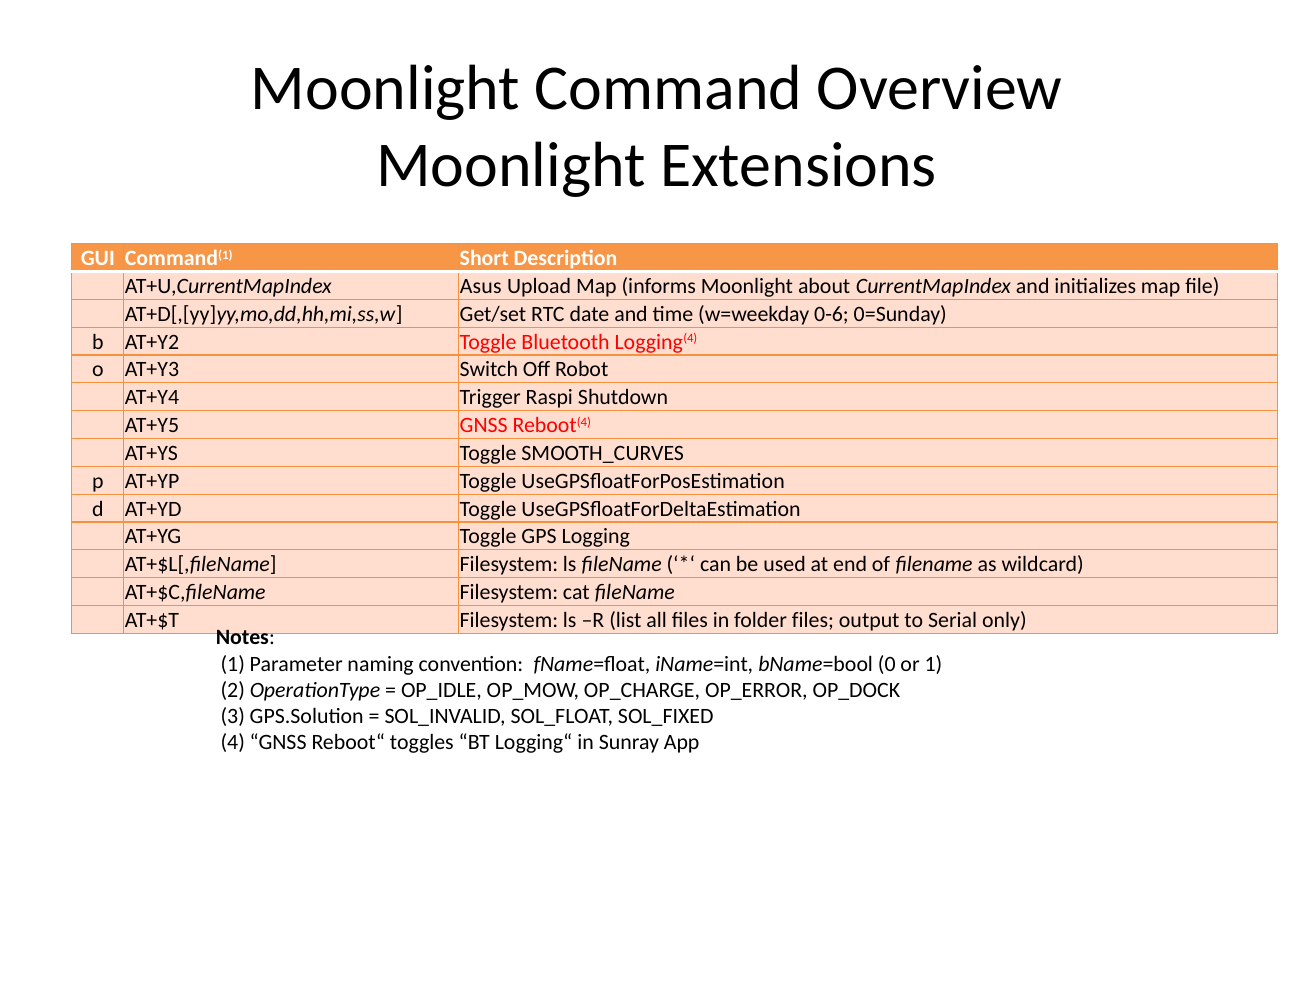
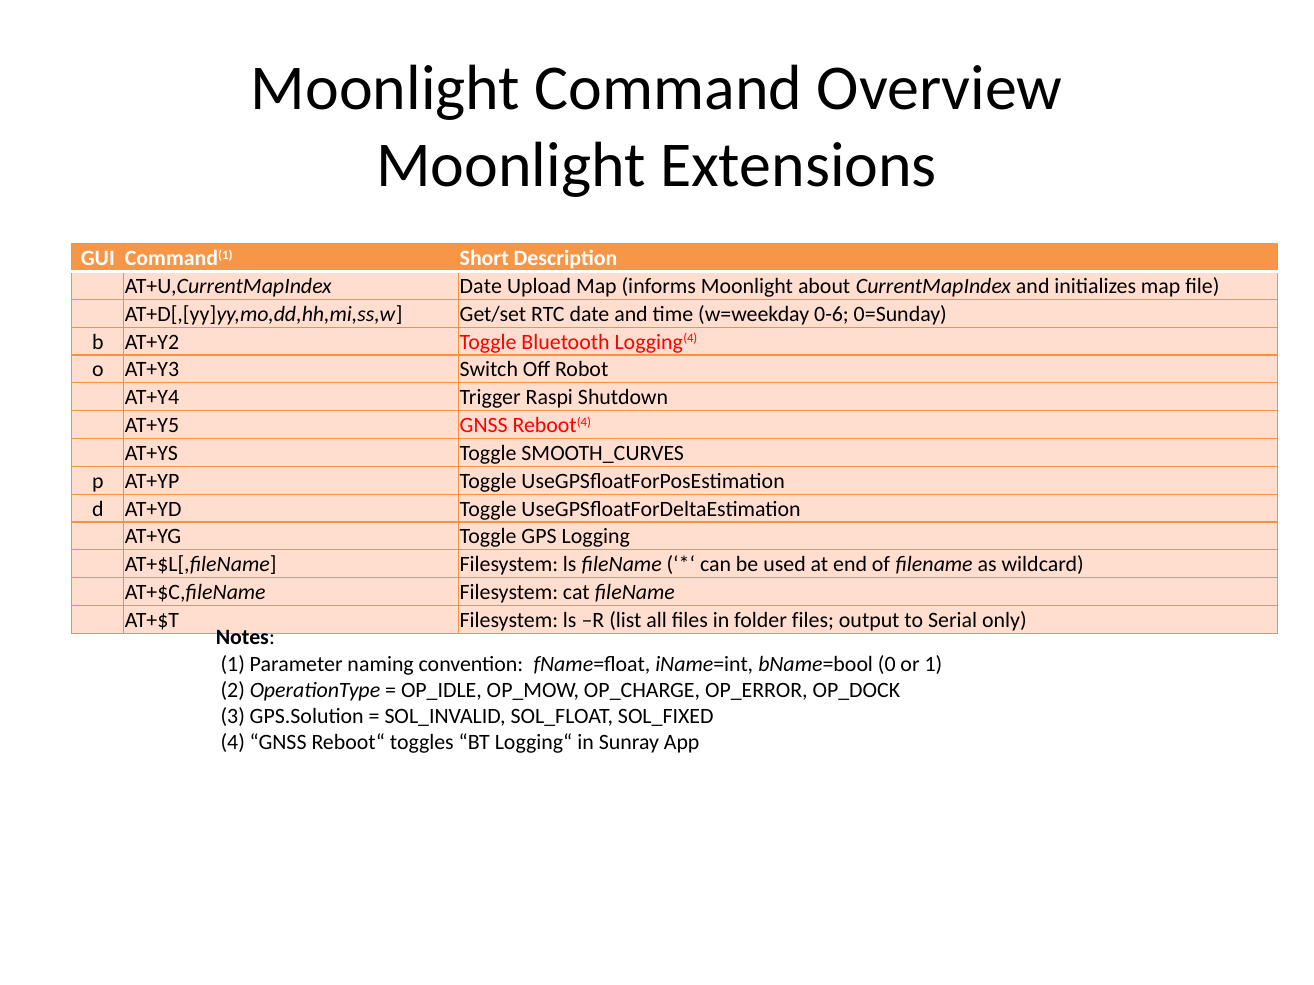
AT+U,CurrentMapIndex Asus: Asus -> Date (481, 286)
